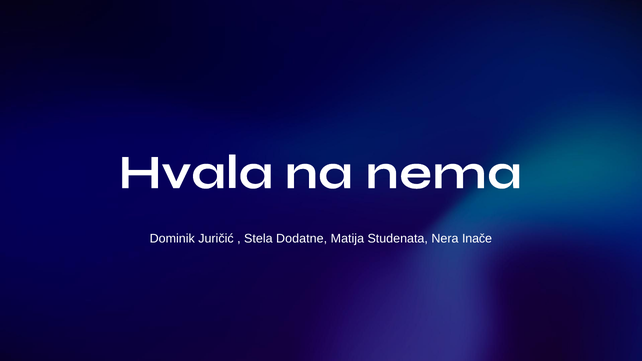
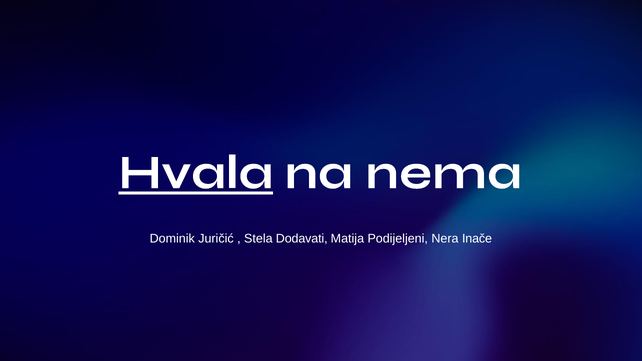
Hvala underline: none -> present (196, 172)
Dodatne: Dodatne -> Dodavati (302, 239)
Studenata: Studenata -> Podijeljeni (398, 239)
